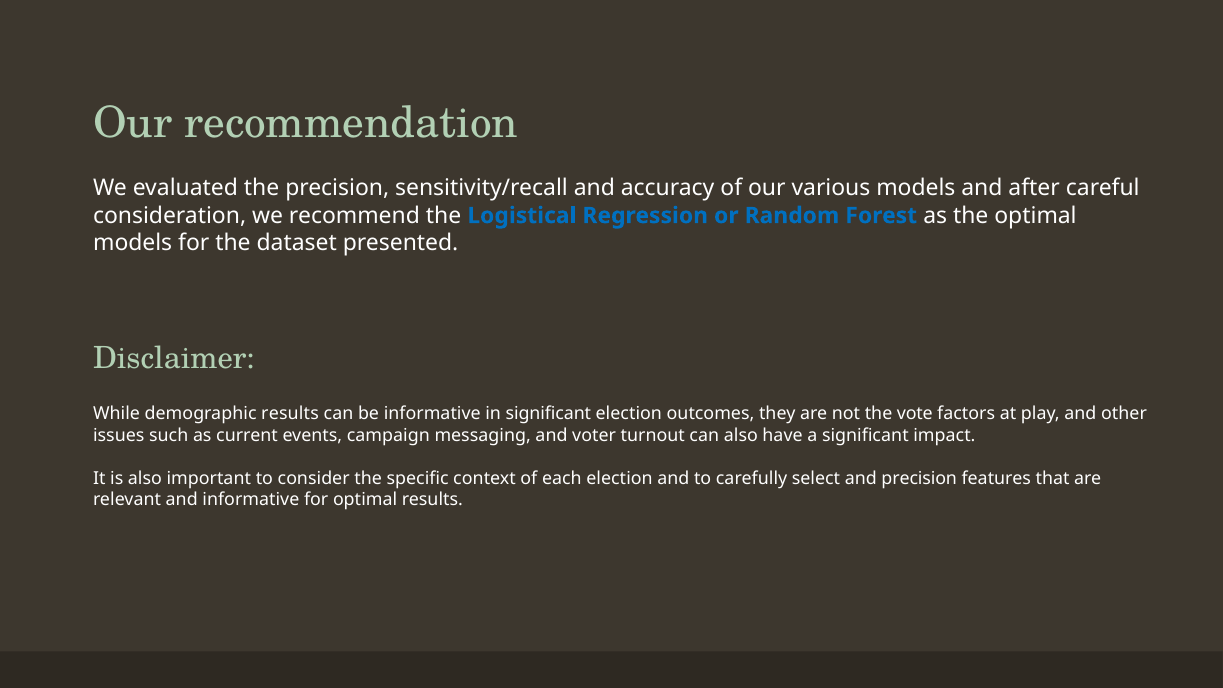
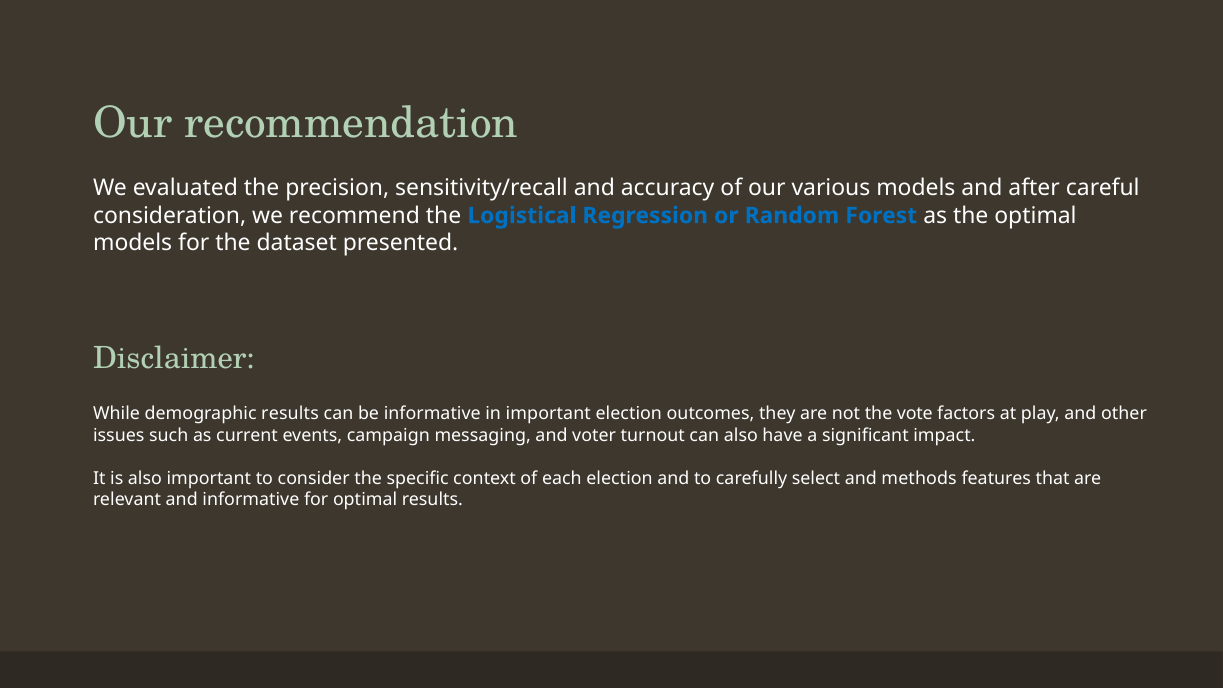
in significant: significant -> important (548, 414)
and precision: precision -> methods (919, 478)
